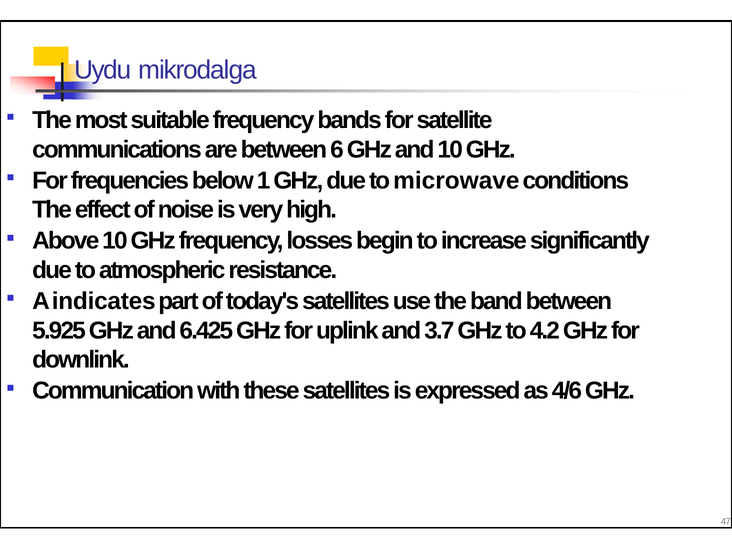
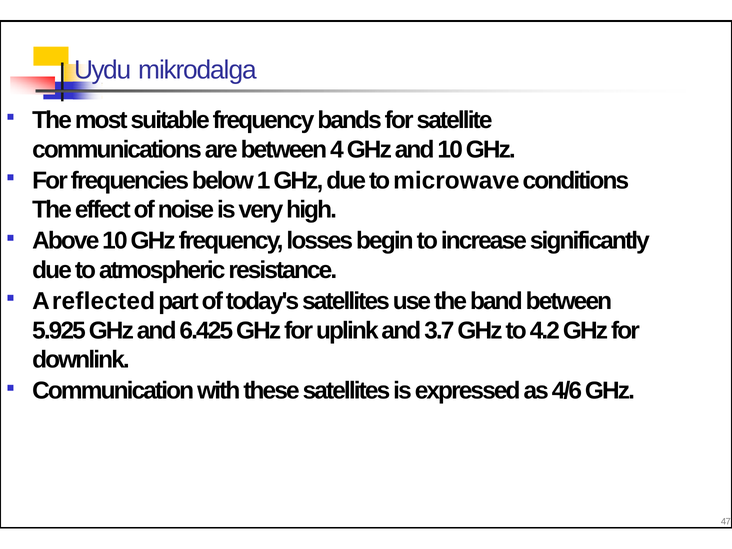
6: 6 -> 4 (337, 150)
indicates: indicates -> reflected (103, 301)
